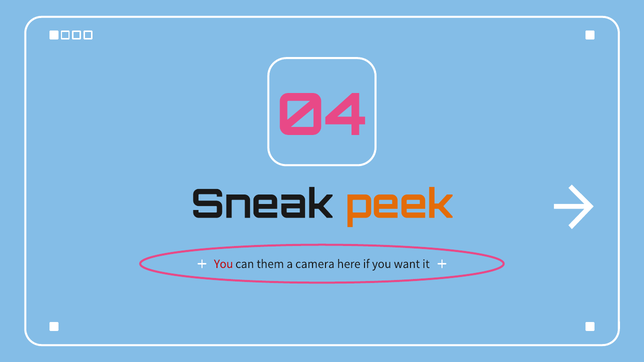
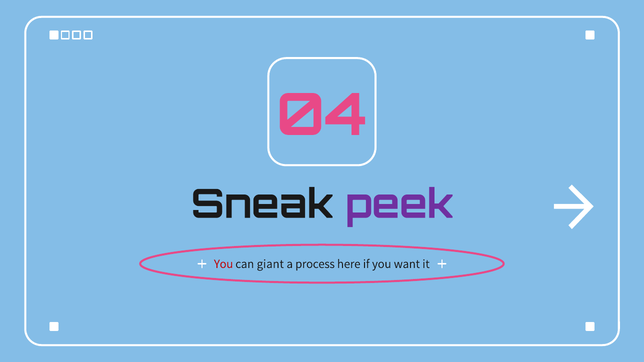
peek colour: orange -> purple (399, 205)
them: them -> giant (270, 264)
camera: camera -> process (315, 264)
